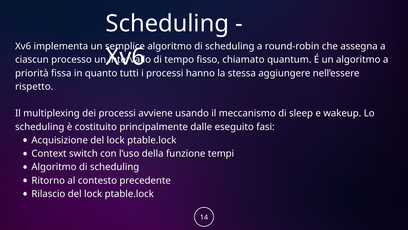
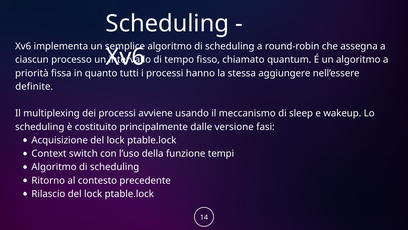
rispetto: rispetto -> definite (34, 86)
eseguito: eseguito -> versione (234, 127)
